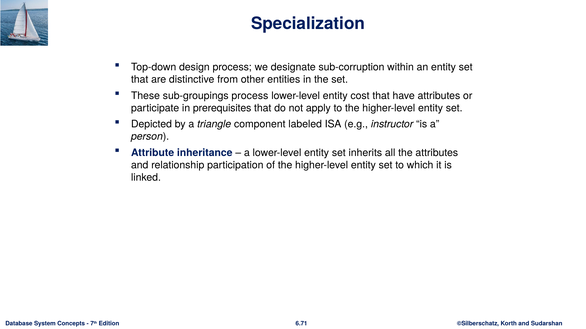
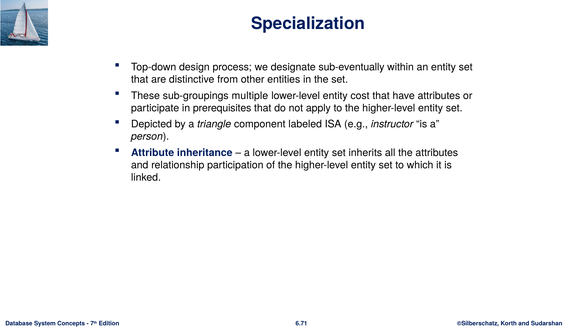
sub-corruption: sub-corruption -> sub-eventually (352, 67)
sub-groupings process: process -> multiple (250, 96)
